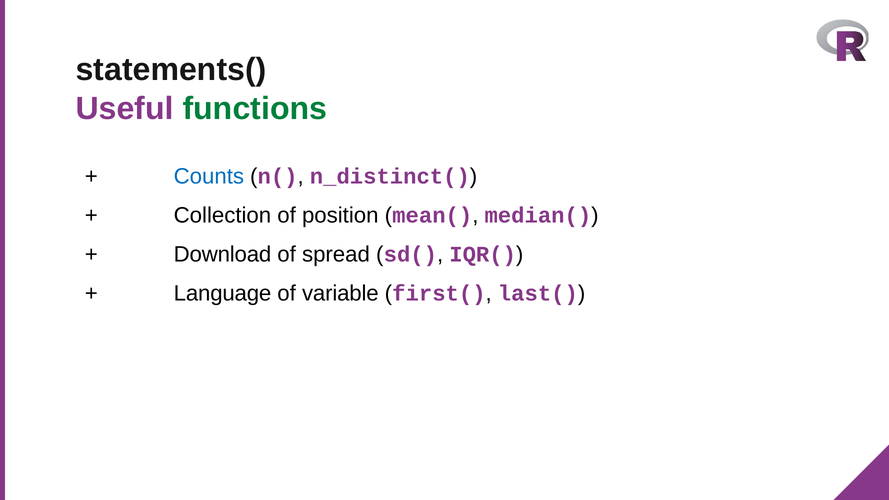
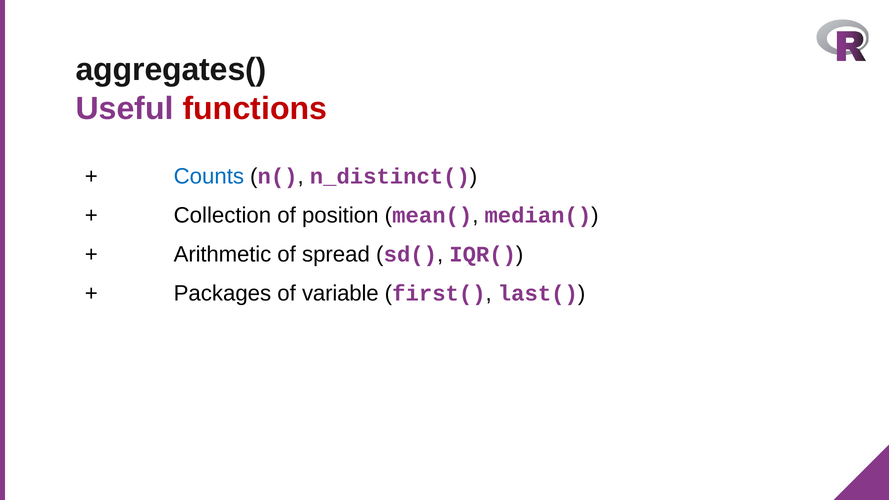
statements(: statements( -> aggregates( (171, 70)
functions colour: green -> red (255, 109)
Download: Download -> Arithmetic (222, 255)
Language: Language -> Packages (222, 294)
